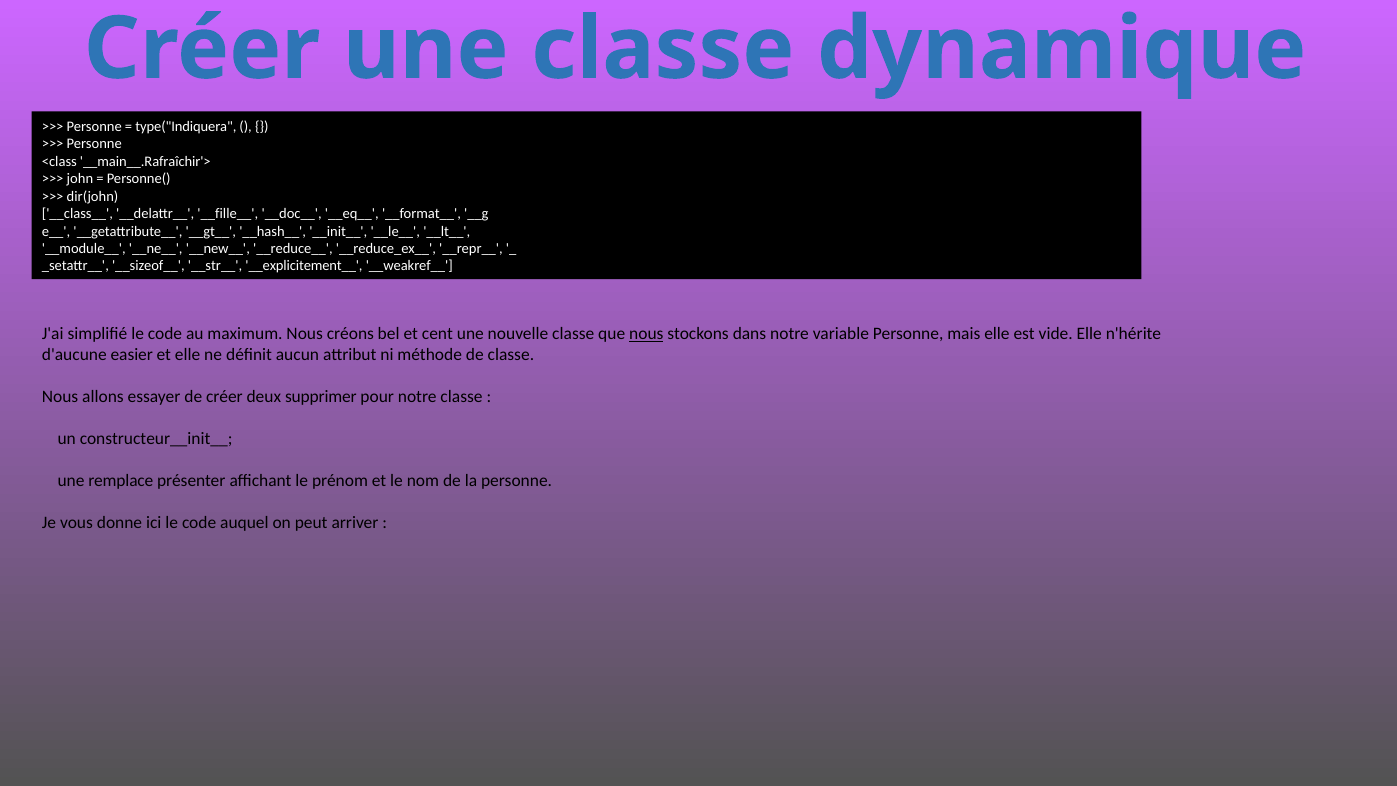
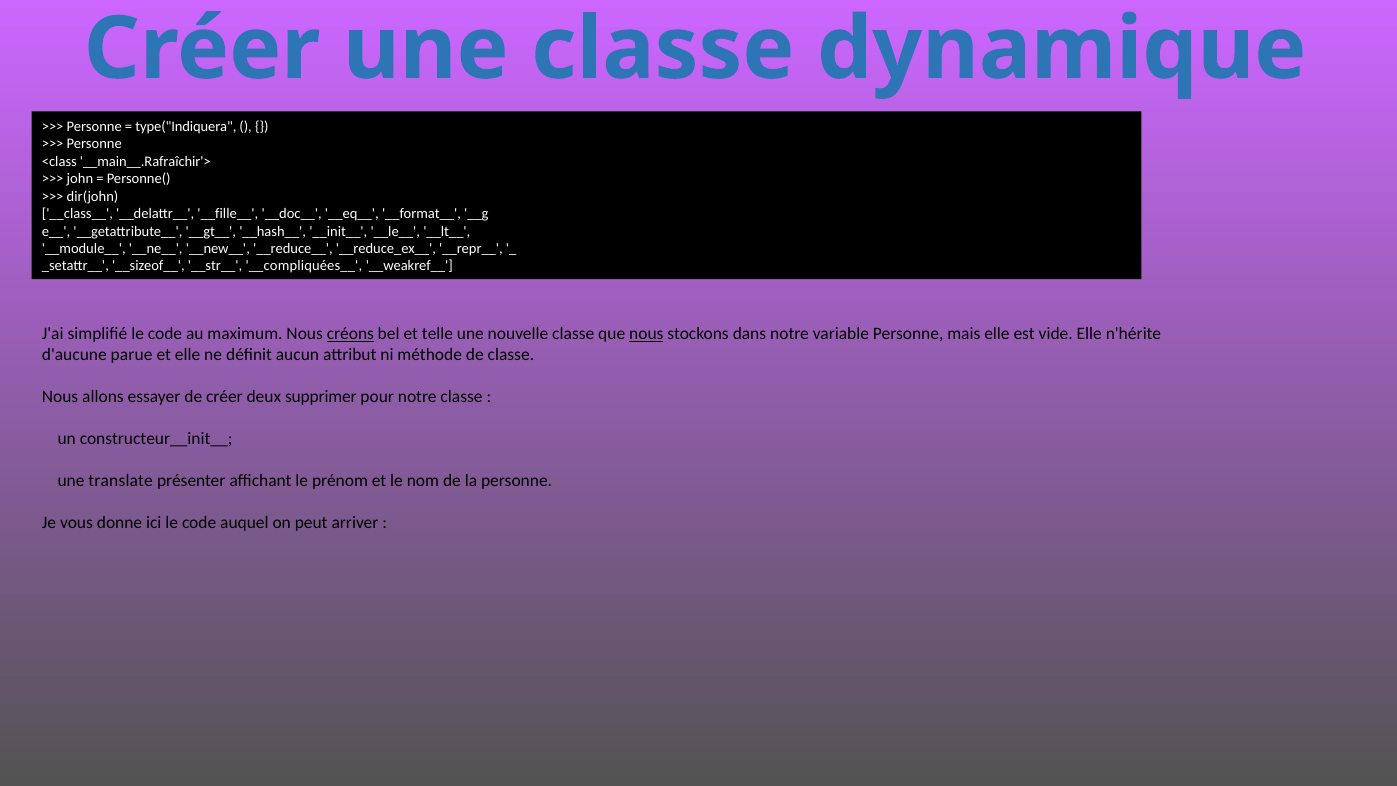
__explicitement__: __explicitement__ -> __compliquées__ (304, 266)
créons underline: none -> present (350, 334)
cent: cent -> telle (437, 334)
easier: easier -> parue (132, 354)
remplace: remplace -> translate (121, 480)
